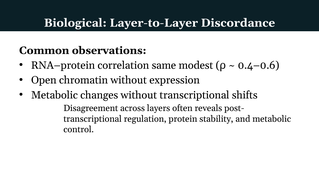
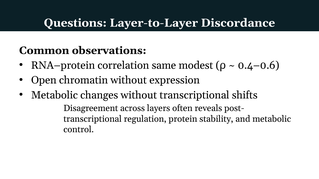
Biological: Biological -> Questions (75, 23)
